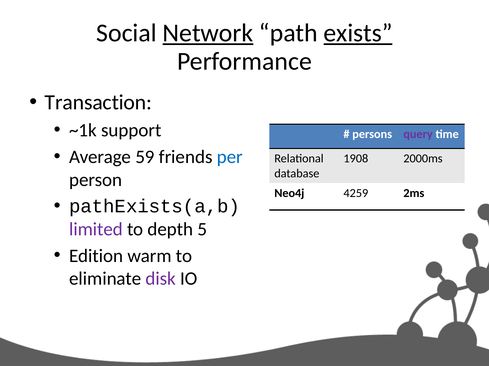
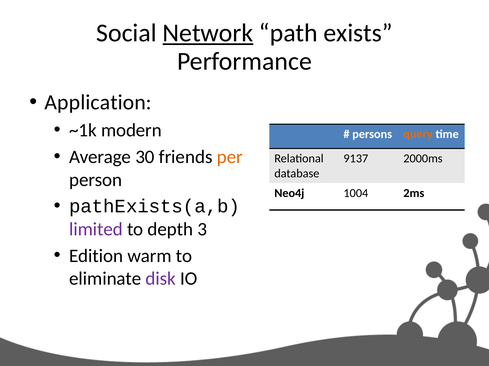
exists underline: present -> none (358, 33)
Transaction: Transaction -> Application (98, 103)
support: support -> modern (131, 131)
query colour: purple -> orange (418, 135)
59: 59 -> 30 (145, 157)
per colour: blue -> orange (230, 157)
1908: 1908 -> 9137 (356, 159)
4259: 4259 -> 1004 (356, 194)
5: 5 -> 3 (202, 230)
